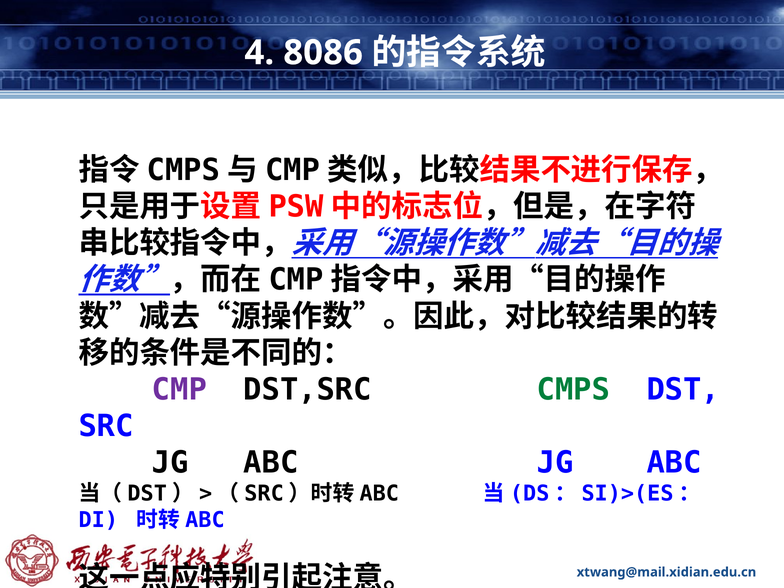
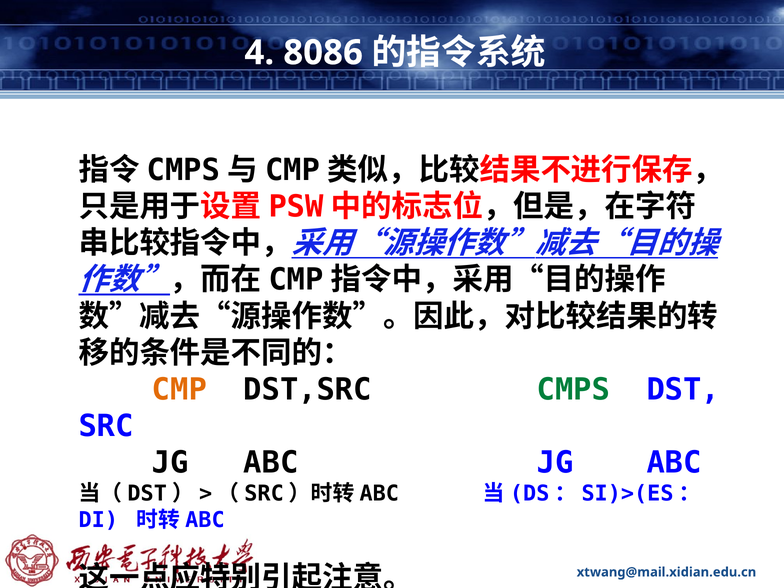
CMP colour: purple -> orange (179, 390)
